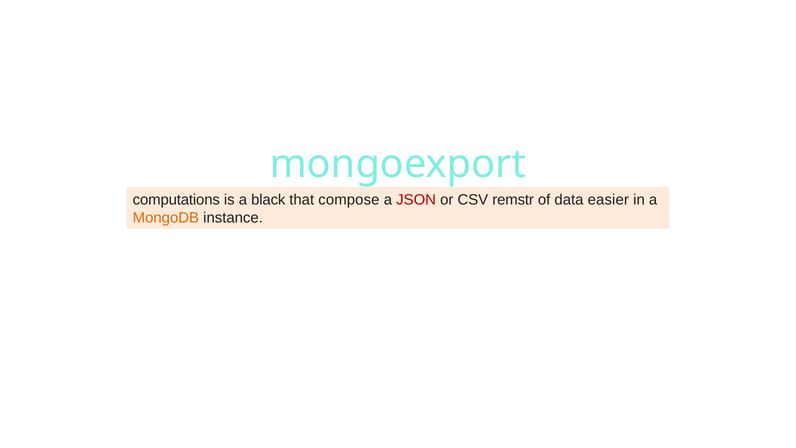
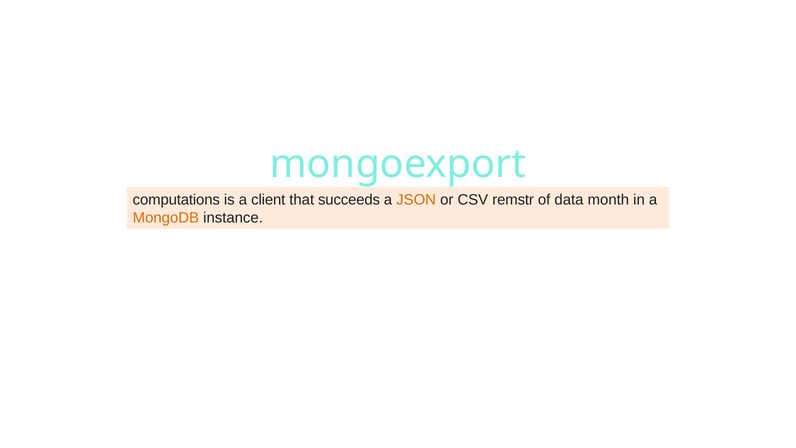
black: black -> client (268, 200)
compose: compose -> succeeds (349, 200)
JSON colour: red -> orange (416, 200)
easier: easier -> month (608, 200)
